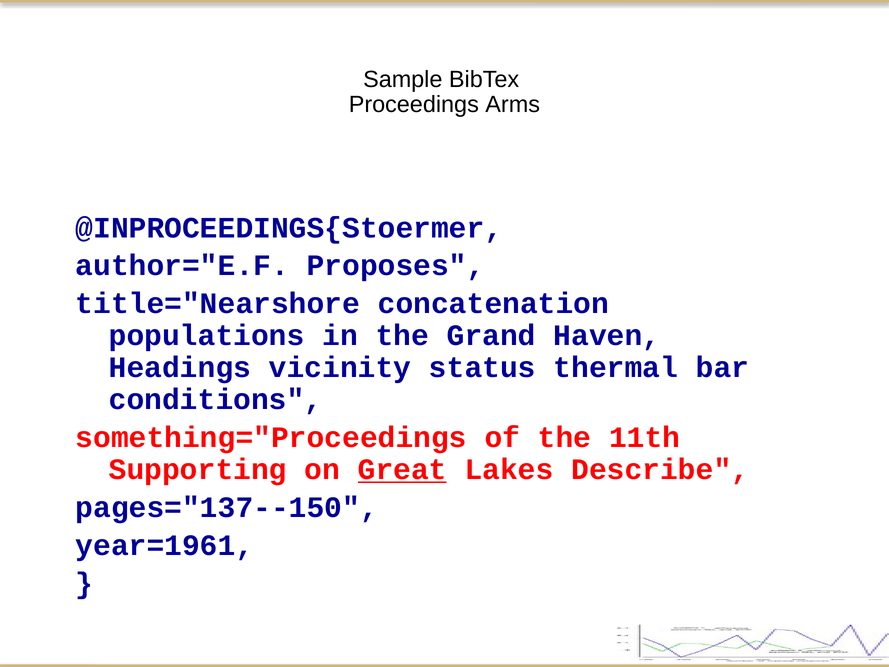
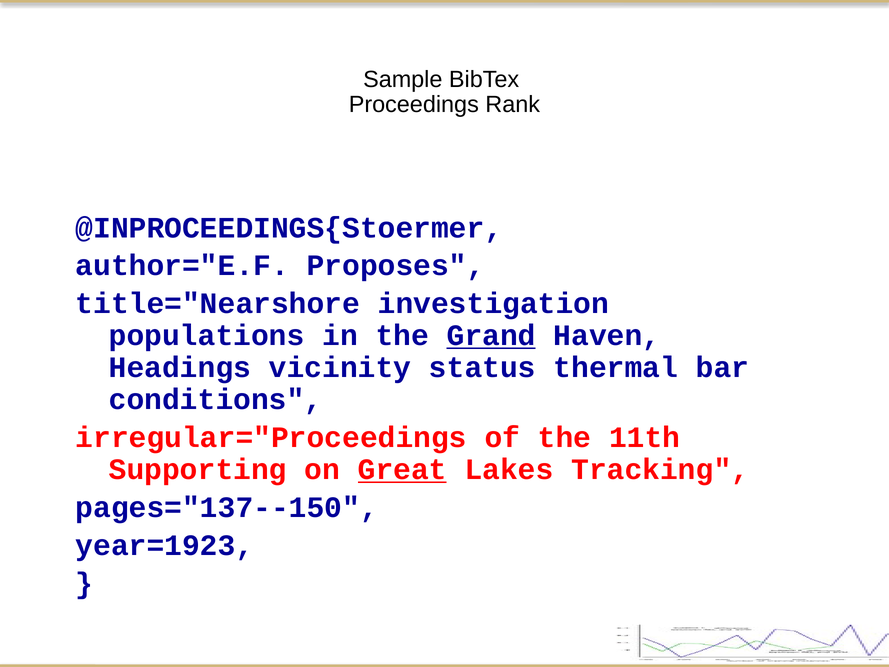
Arms: Arms -> Rank (513, 105)
concatenation: concatenation -> investigation (493, 303)
Grand underline: none -> present (491, 335)
something="Proceedings: something="Proceedings -> irregular="Proceedings (271, 437)
Describe: Describe -> Tracking (660, 469)
year=1961: year=1961 -> year=1923 (164, 545)
